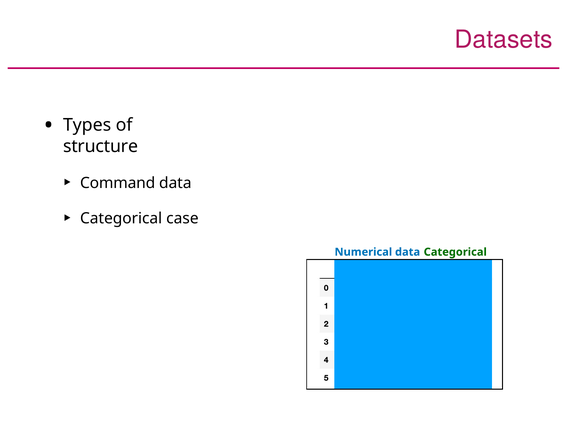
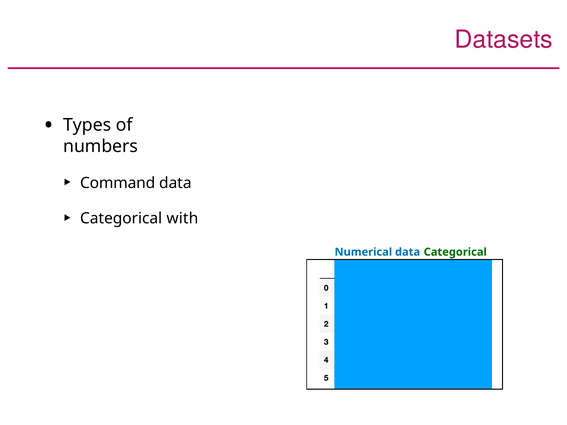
structure: structure -> numbers (101, 146)
case: case -> with (182, 219)
